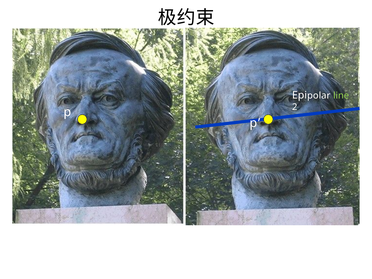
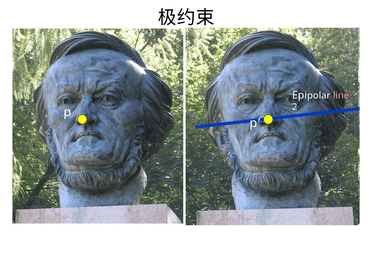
line colour: light green -> pink (341, 96)
